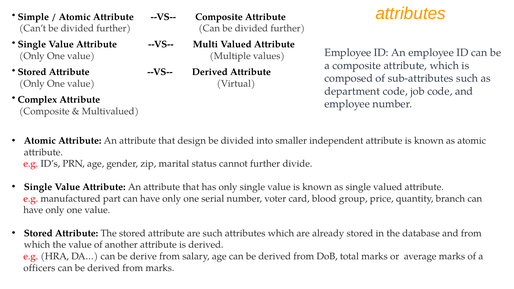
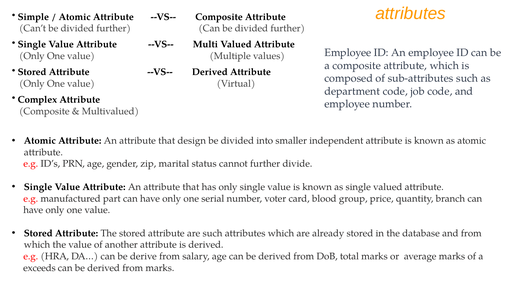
officers: officers -> exceeds (39, 268)
